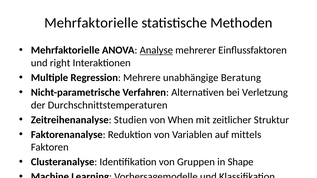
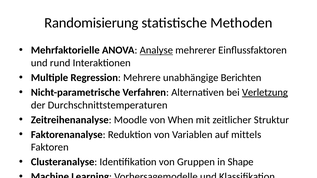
Mehrfaktorielle: Mehrfaktorielle -> Randomisierung (91, 23)
right: right -> rund (60, 63)
Beratung: Beratung -> Berichten (241, 78)
Verletzung underline: none -> present (265, 93)
Studien: Studien -> Moodle (131, 120)
